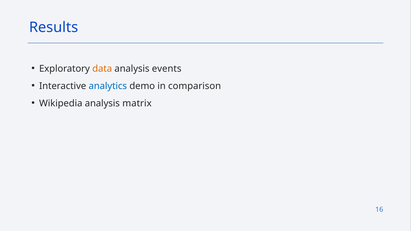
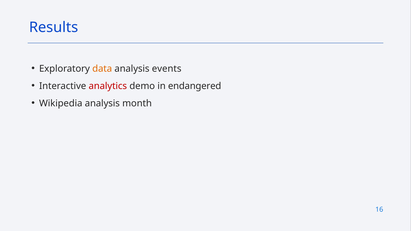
analytics colour: blue -> red (108, 86)
comparison: comparison -> endangered (195, 86)
matrix: matrix -> month (137, 103)
